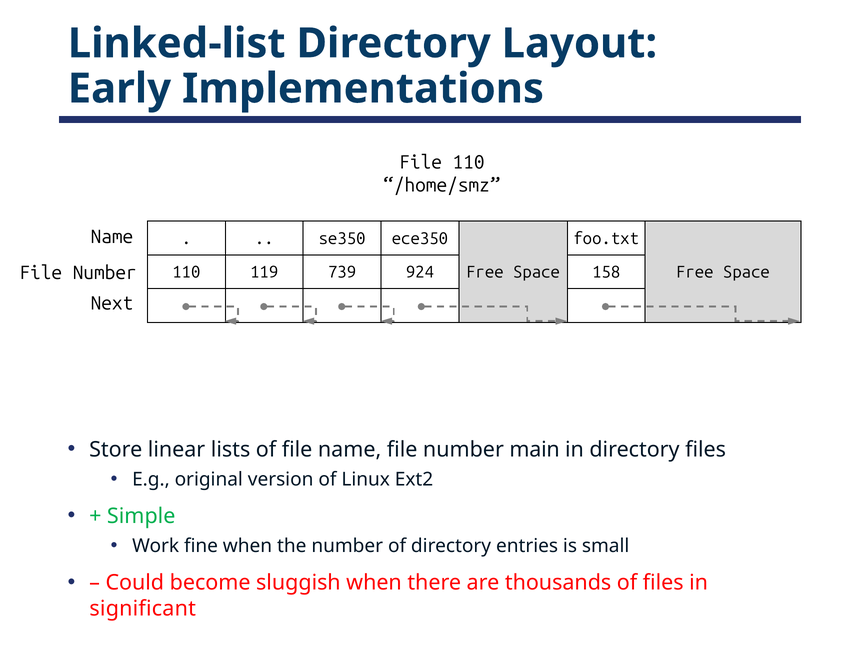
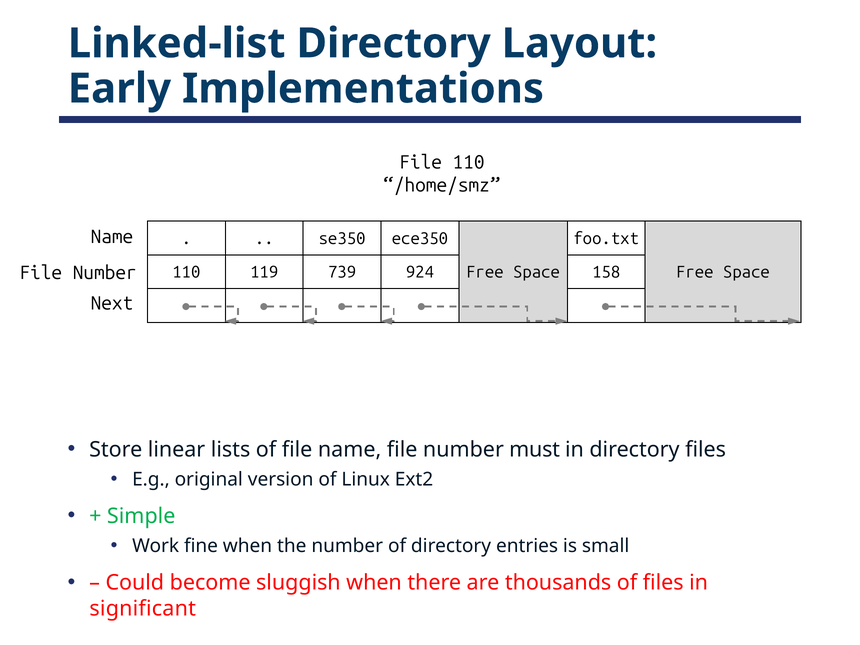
main: main -> must (535, 449)
